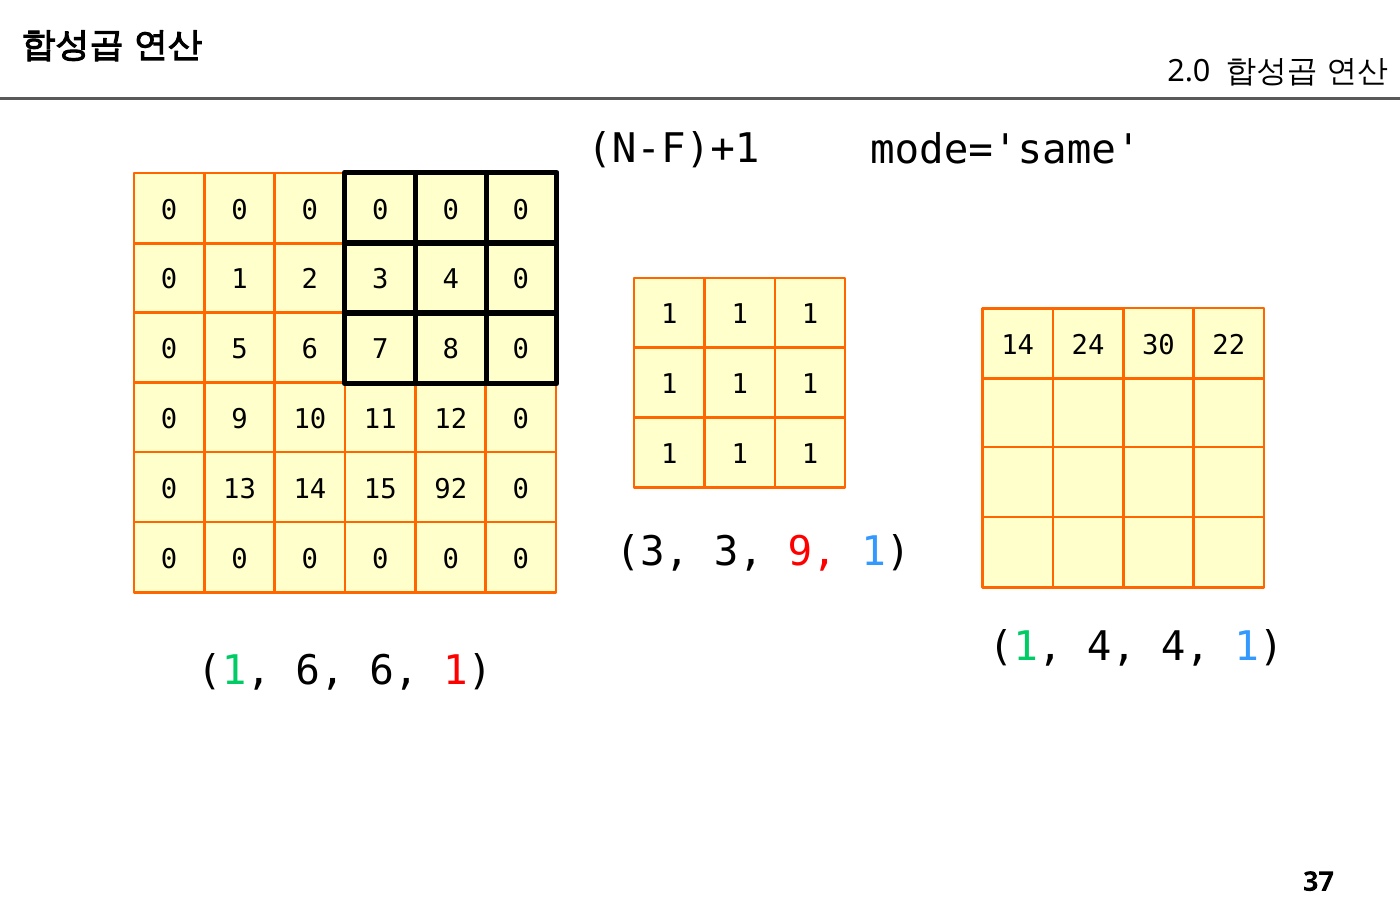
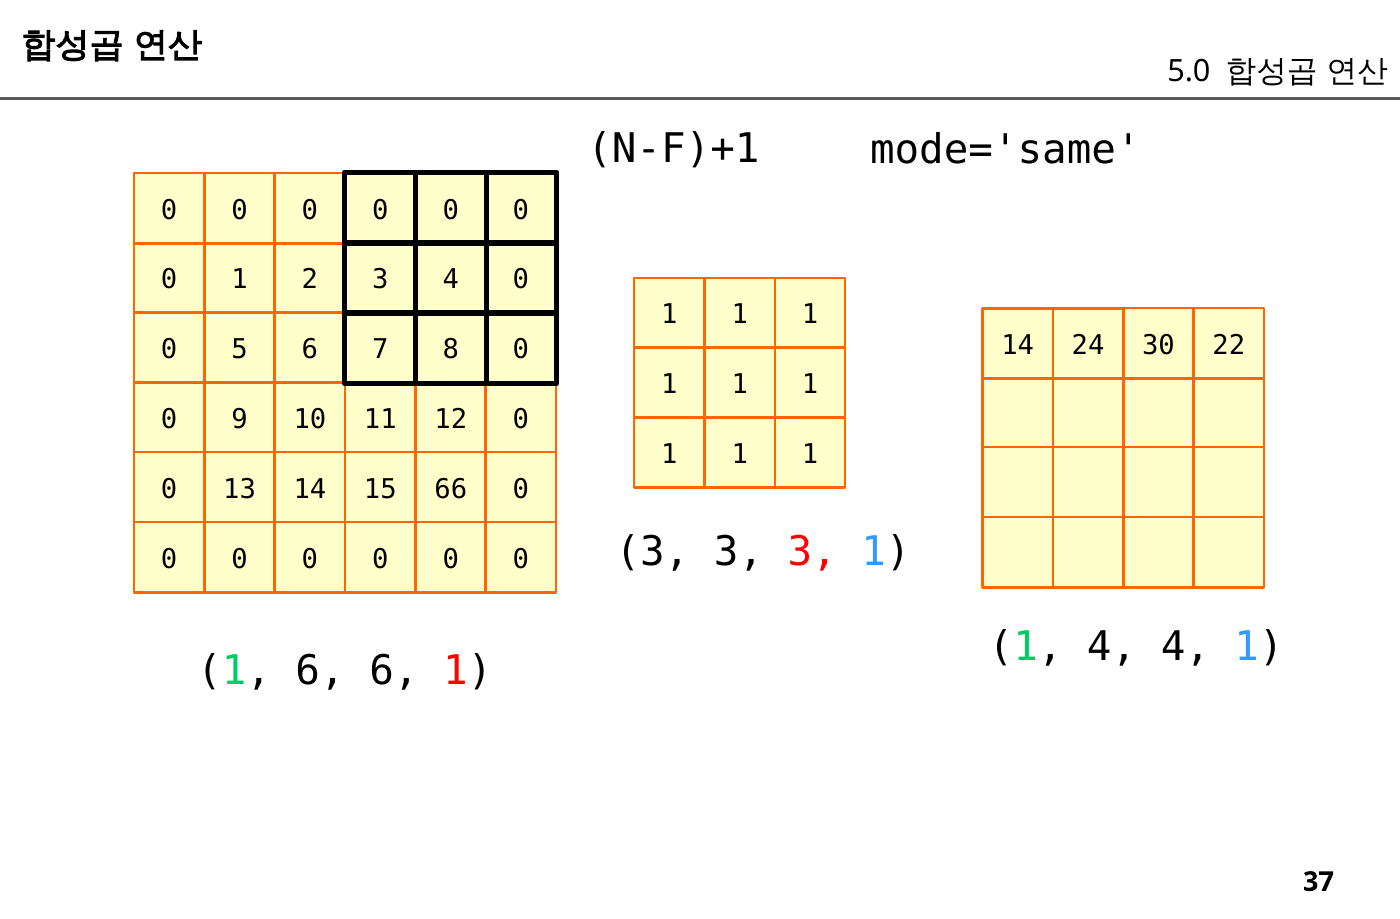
2.0: 2.0 -> 5.0 (1189, 72)
92: 92 -> 66 (451, 489)
3 3 9: 9 -> 3 (812, 552)
